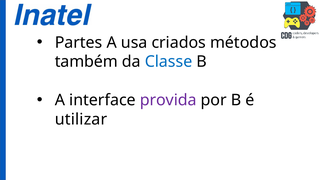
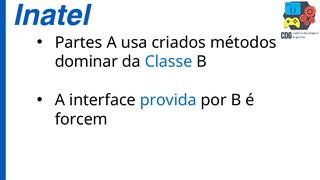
também: também -> dominar (86, 62)
provida colour: purple -> blue (168, 100)
utilizar: utilizar -> forcem (81, 119)
